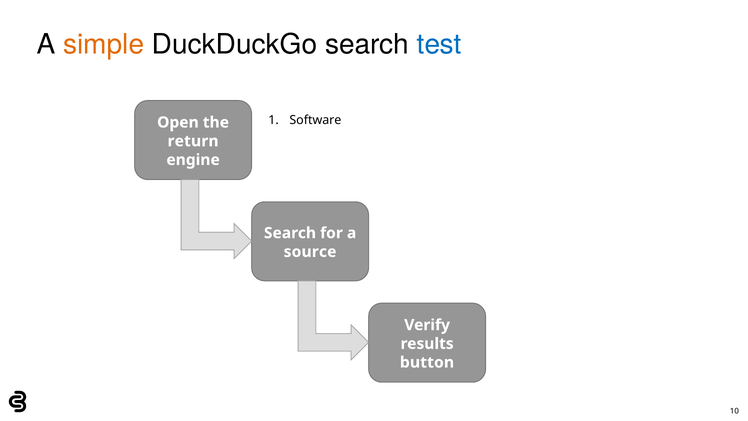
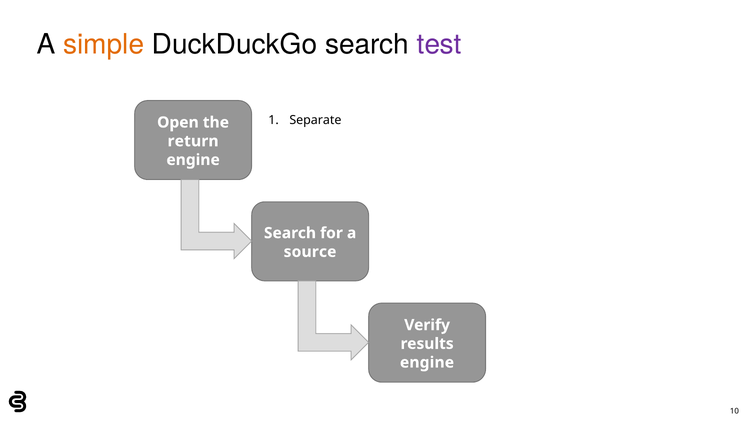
test colour: blue -> purple (439, 45)
Software: Software -> Separate (315, 120)
button: button -> engine (427, 362)
